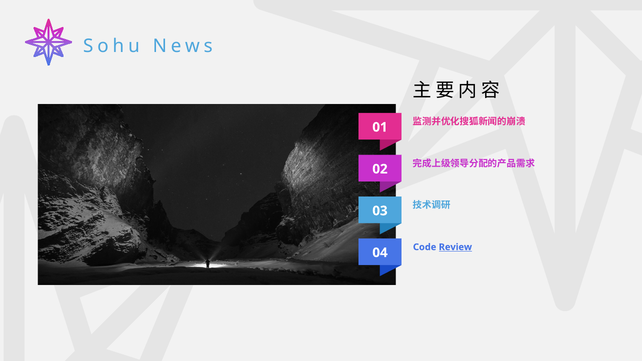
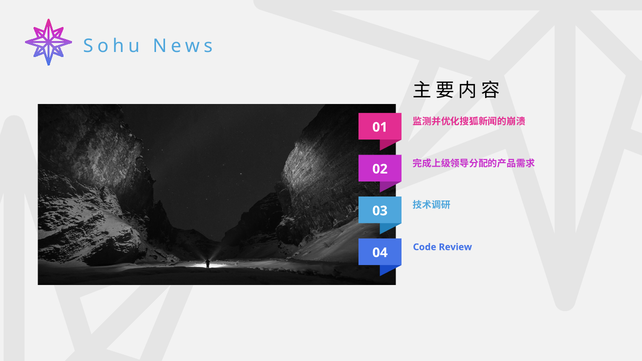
Review underline: present -> none (455, 247)
